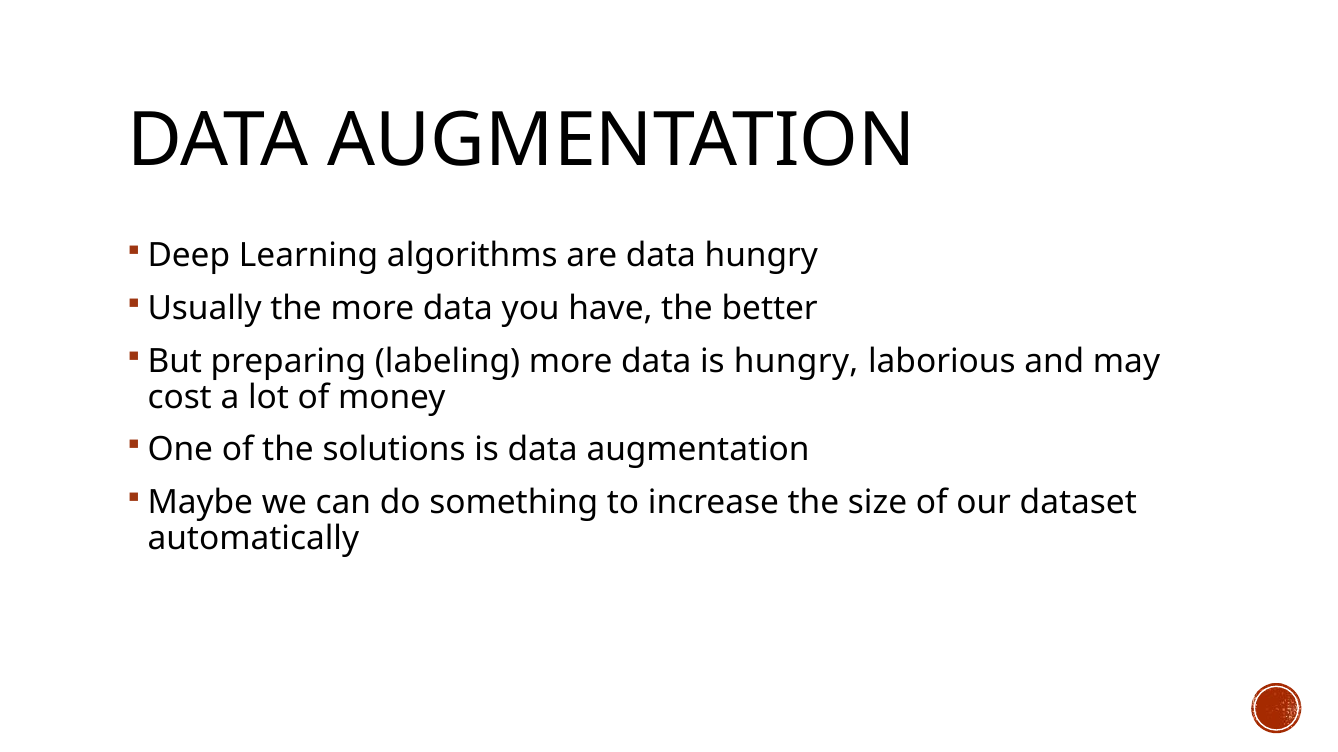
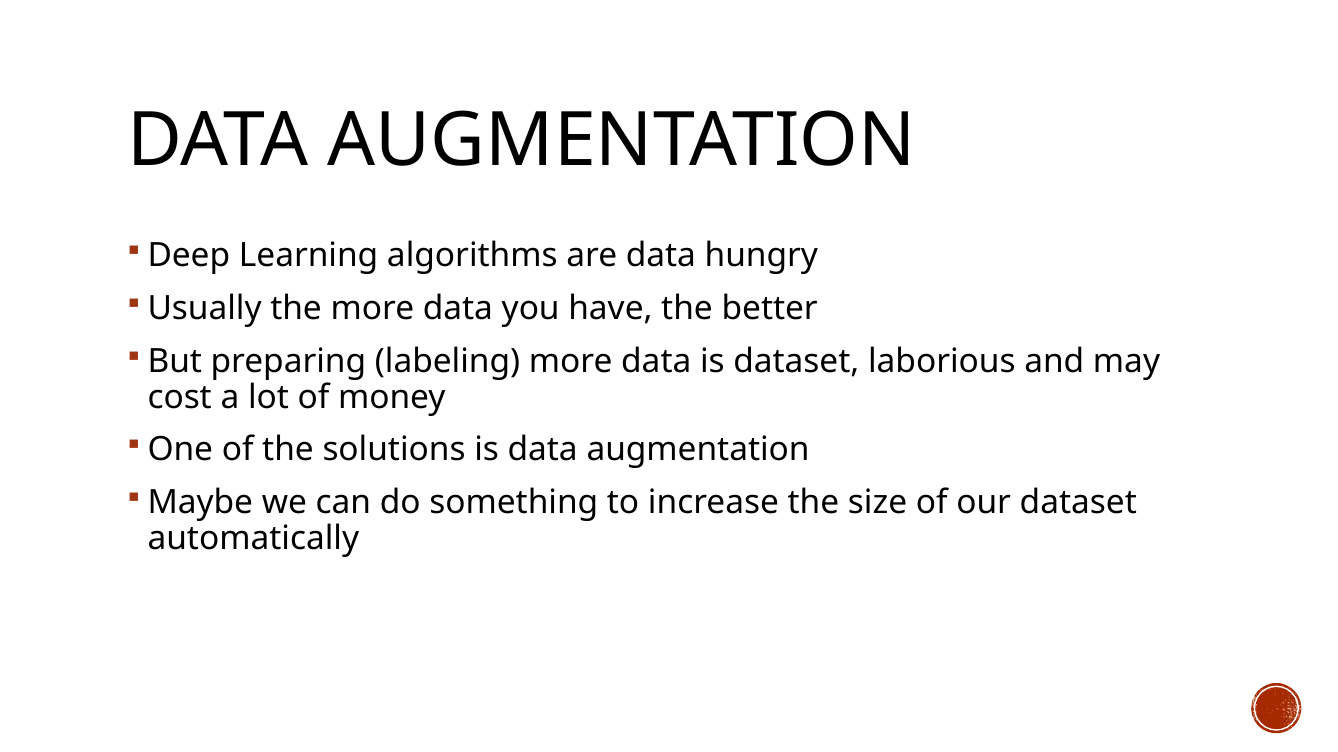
is hungry: hungry -> dataset (796, 361)
